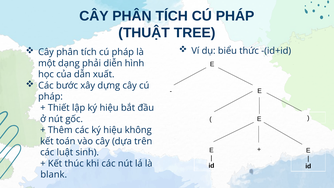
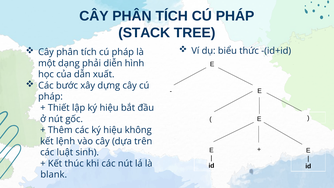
THUẬT: THUẬT -> STACK (144, 33)
toán: toán -> lệnh (66, 141)
